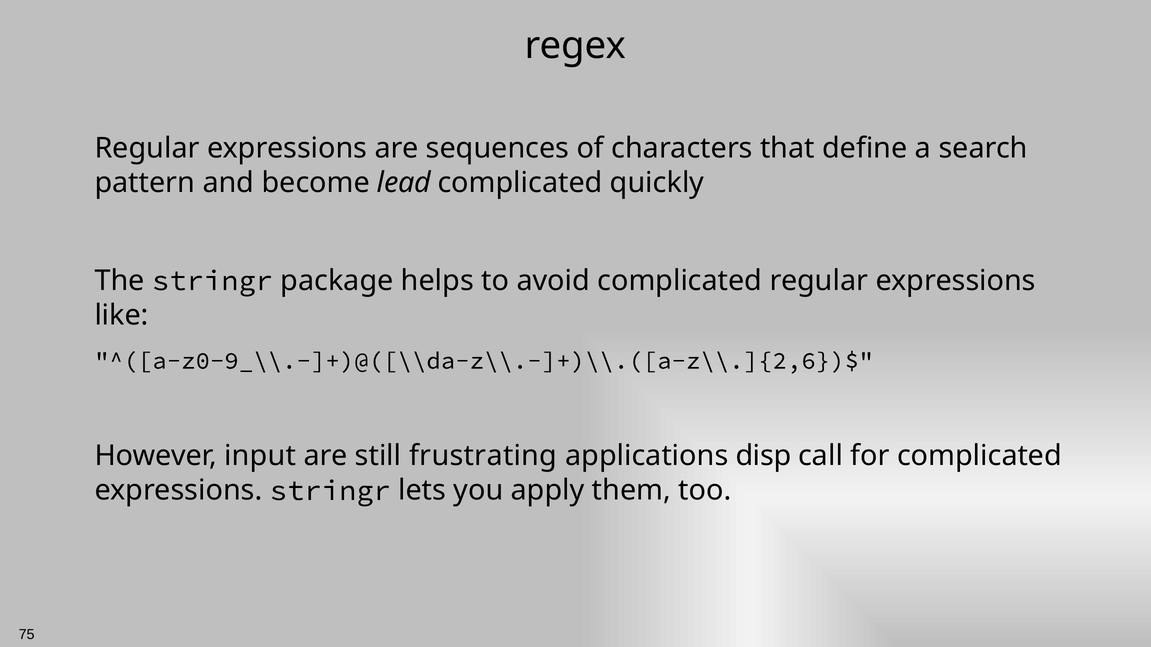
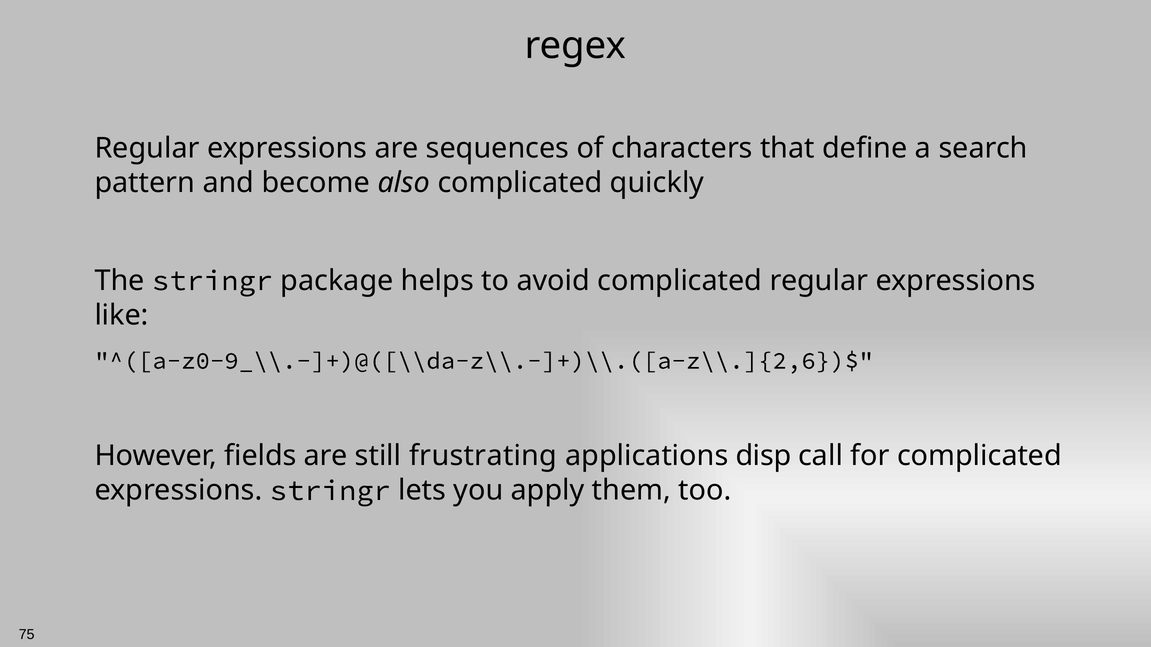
lead: lead -> also (404, 183)
input: input -> fields (260, 456)
